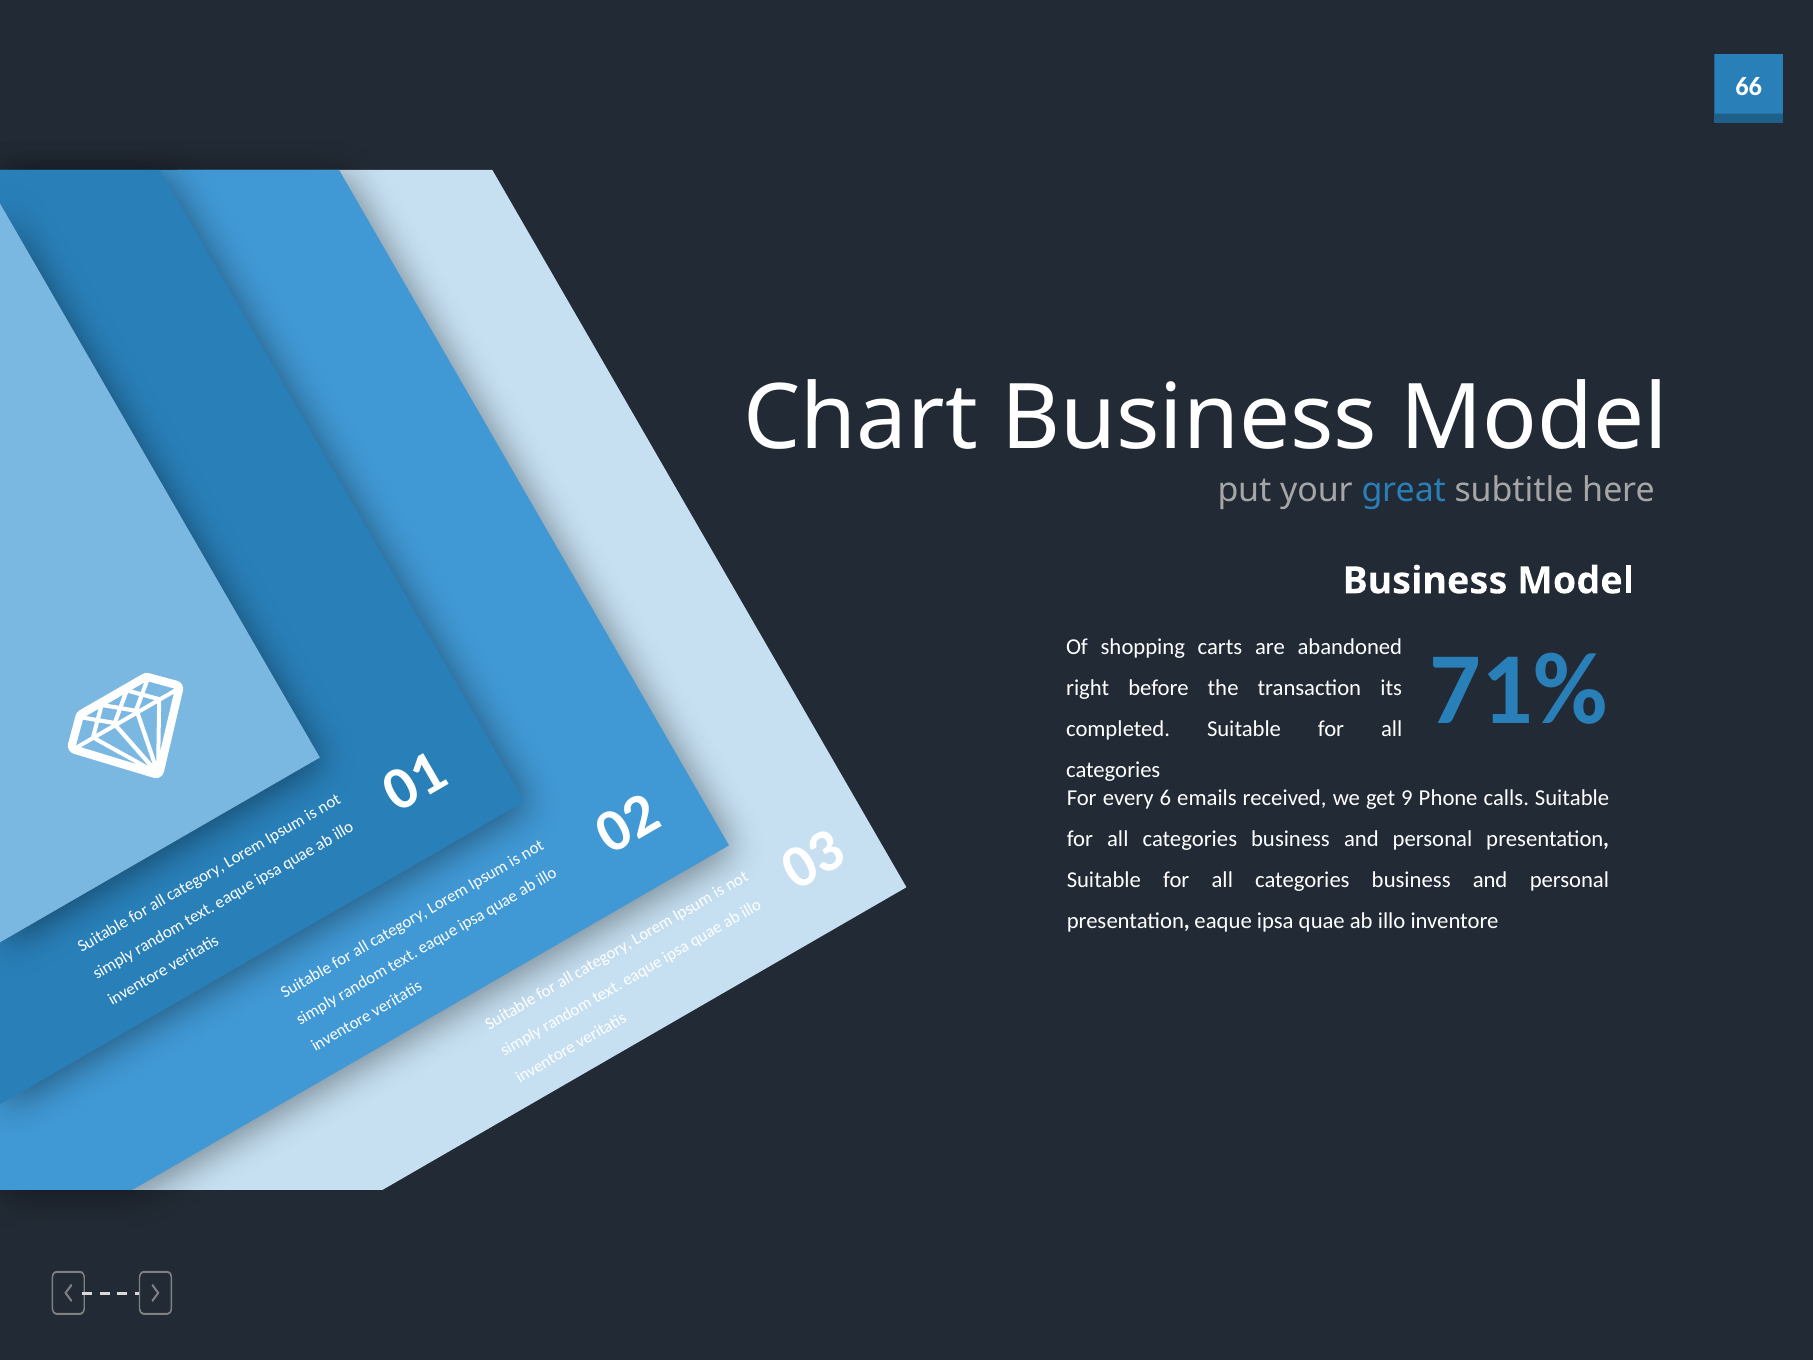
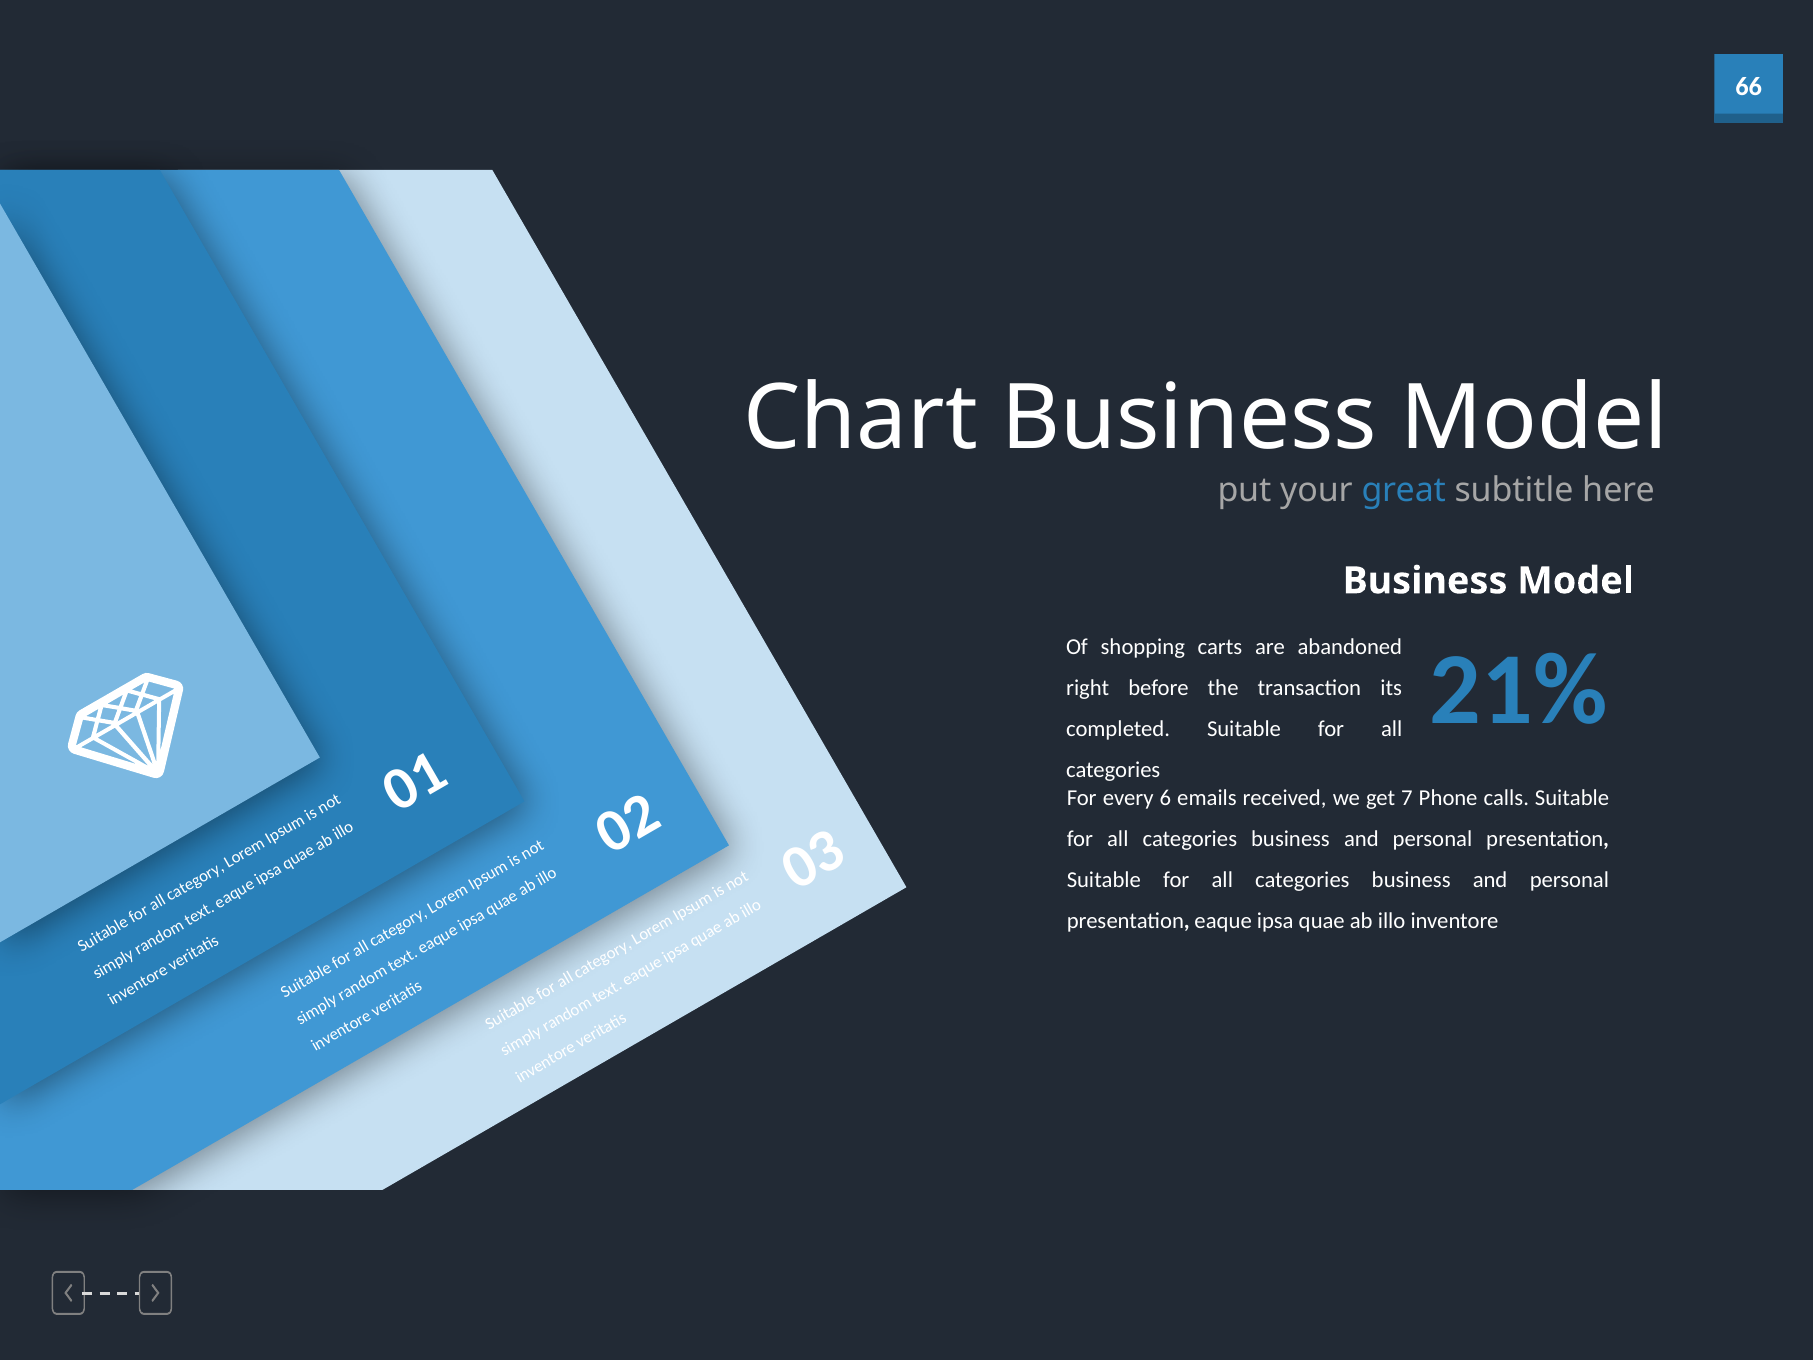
71%: 71% -> 21% (1519, 690)
9: 9 -> 7 (1407, 798)
